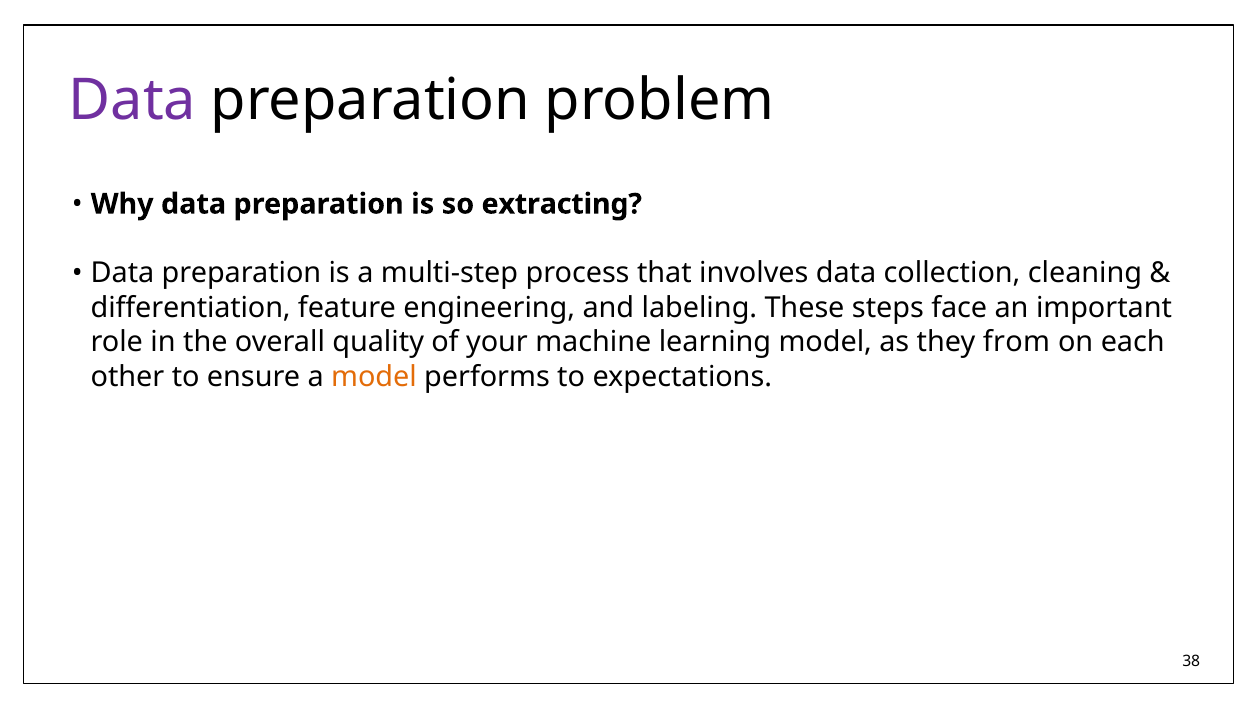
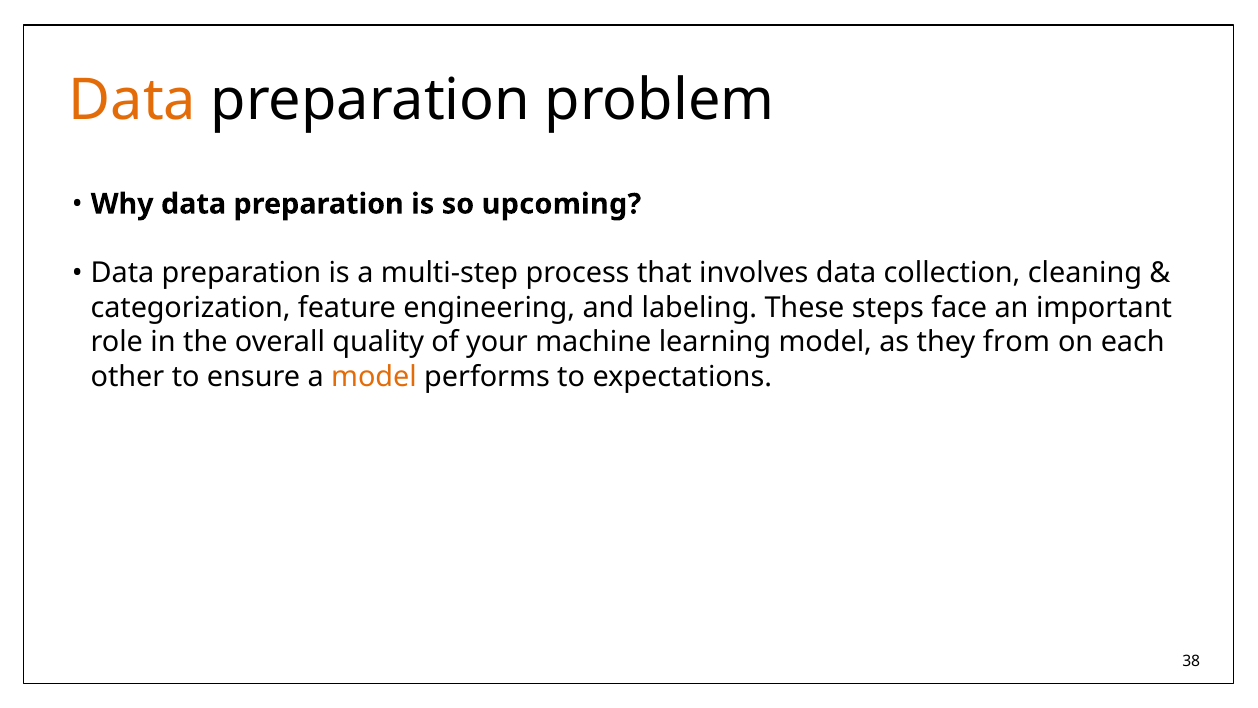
Data colour: purple -> orange (132, 100)
extracting: extracting -> upcoming (562, 204)
differentiation: differentiation -> categorization (191, 308)
